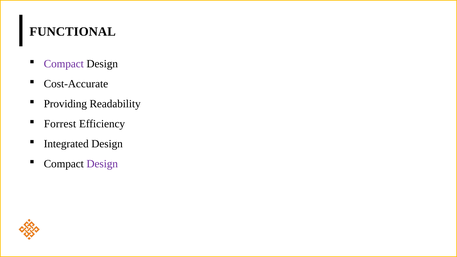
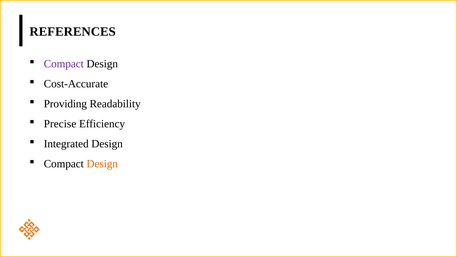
FUNCTIONAL: FUNCTIONAL -> REFERENCES (73, 32)
Forrest: Forrest -> Precise (60, 124)
Design colour: purple -> orange (102, 164)
